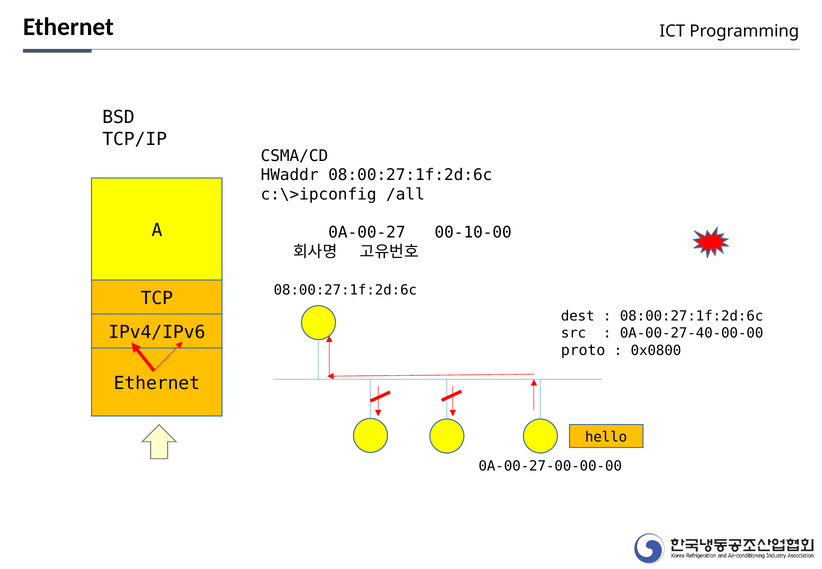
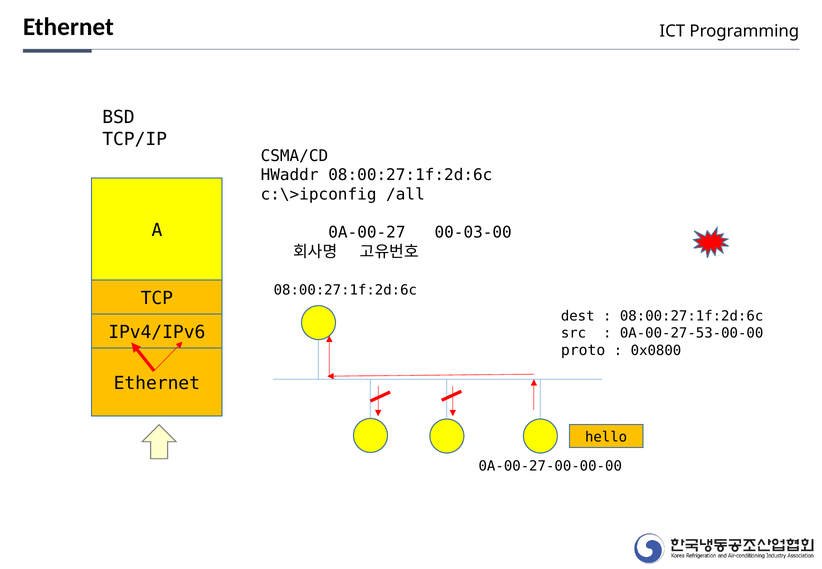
00-10-00: 00-10-00 -> 00-03-00 (473, 233)
0A-00-27-40-00-00: 0A-00-27-40-00-00 -> 0A-00-27-53-00-00 (692, 333)
